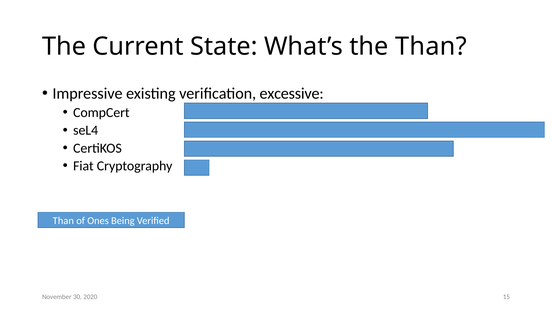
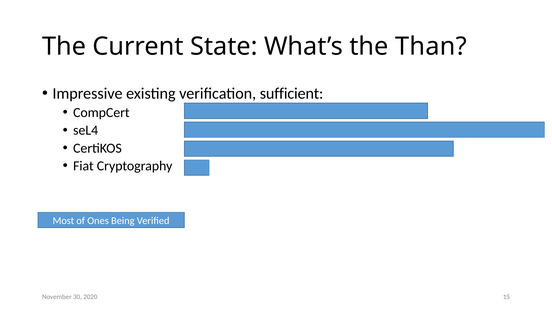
excessive: excessive -> sufficient (292, 93)
Than: Than -> Most (63, 220)
